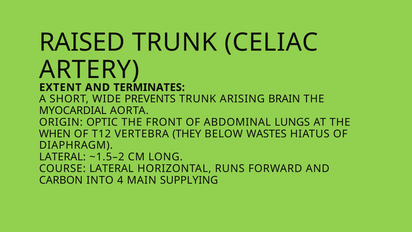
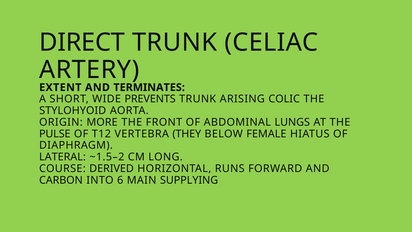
RAISED: RAISED -> DIRECT (82, 42)
BRAIN: BRAIN -> COLIC (284, 99)
MYOCARDIAL: MYOCARDIAL -> STYLOHYOID (73, 111)
OPTIC: OPTIC -> MORE (102, 122)
WHEN: WHEN -> PULSE (55, 134)
WASTES: WASTES -> FEMALE (266, 134)
COURSE LATERAL: LATERAL -> DERIVED (112, 168)
4: 4 -> 6 (120, 180)
